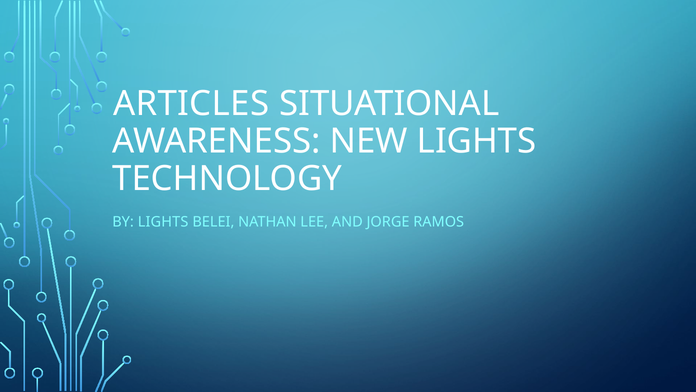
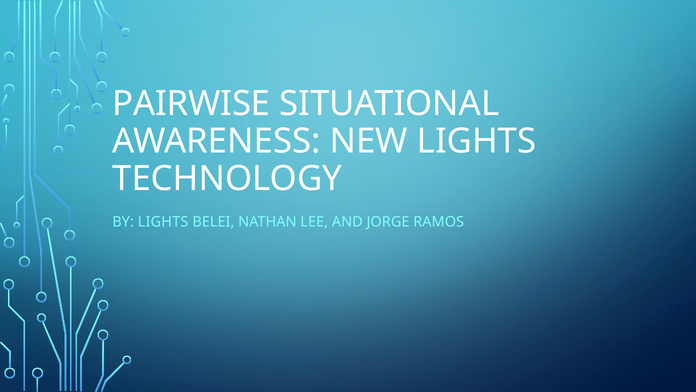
ARTICLES: ARTICLES -> PAIRWISE (191, 104)
